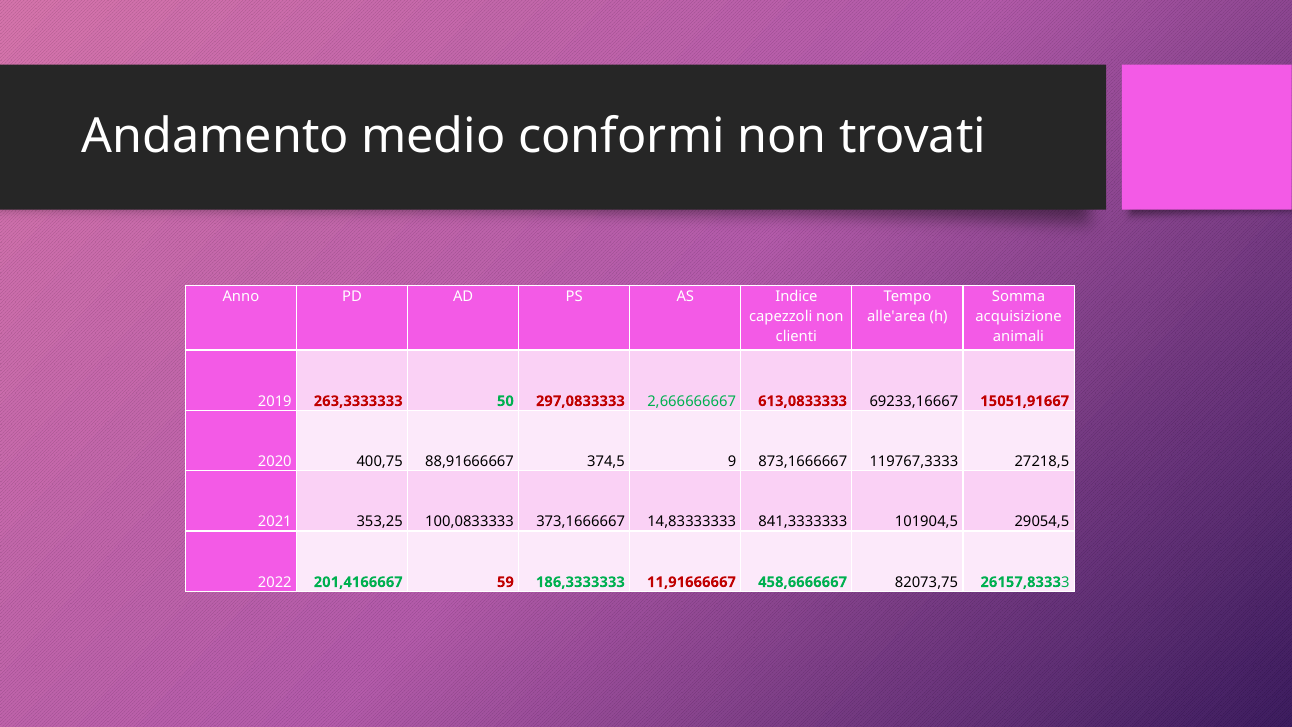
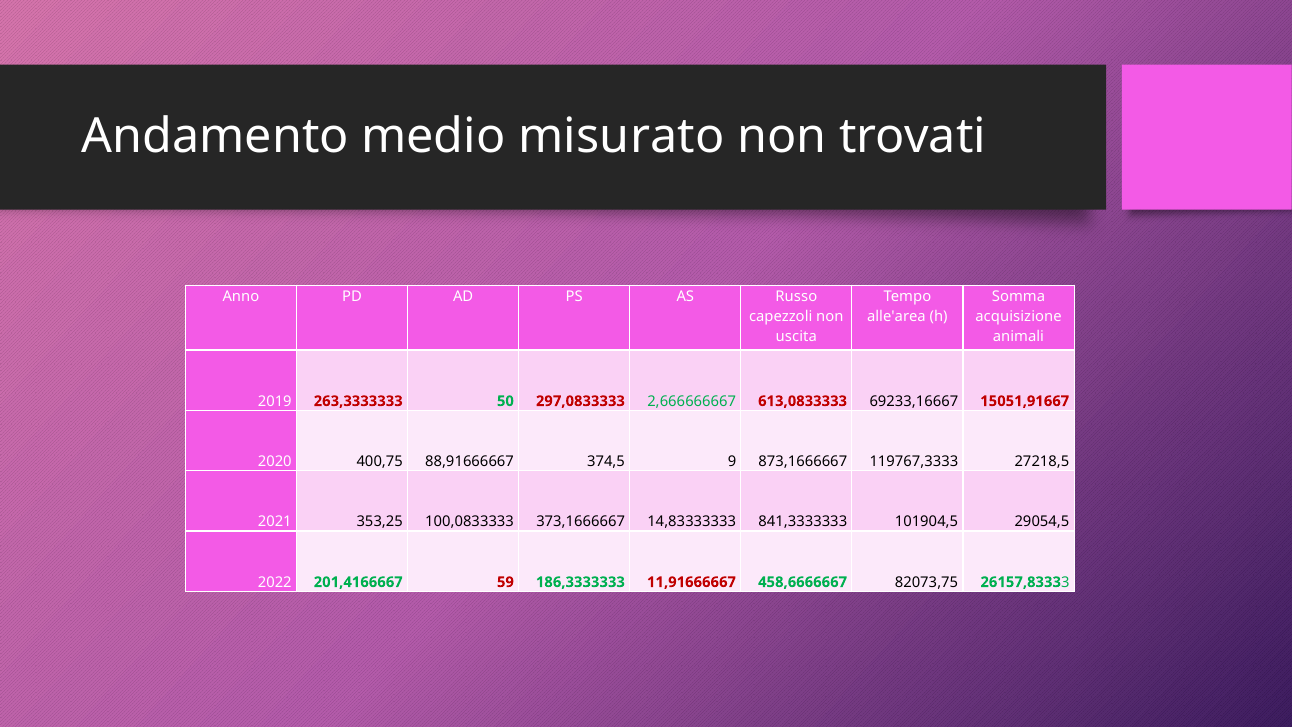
conformi: conformi -> misurato (621, 137)
Indice: Indice -> Russo (796, 296)
clienti: clienti -> uscita (796, 336)
